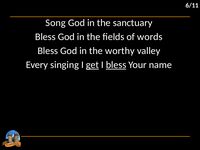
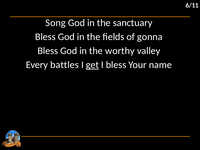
words: words -> gonna (150, 37)
singing: singing -> battles (65, 65)
bless underline: present -> none (116, 65)
